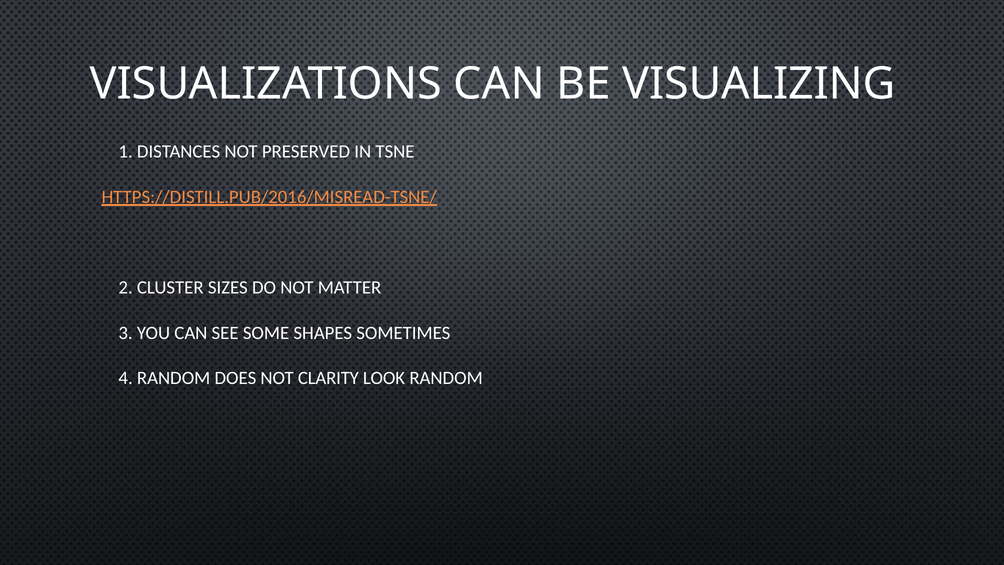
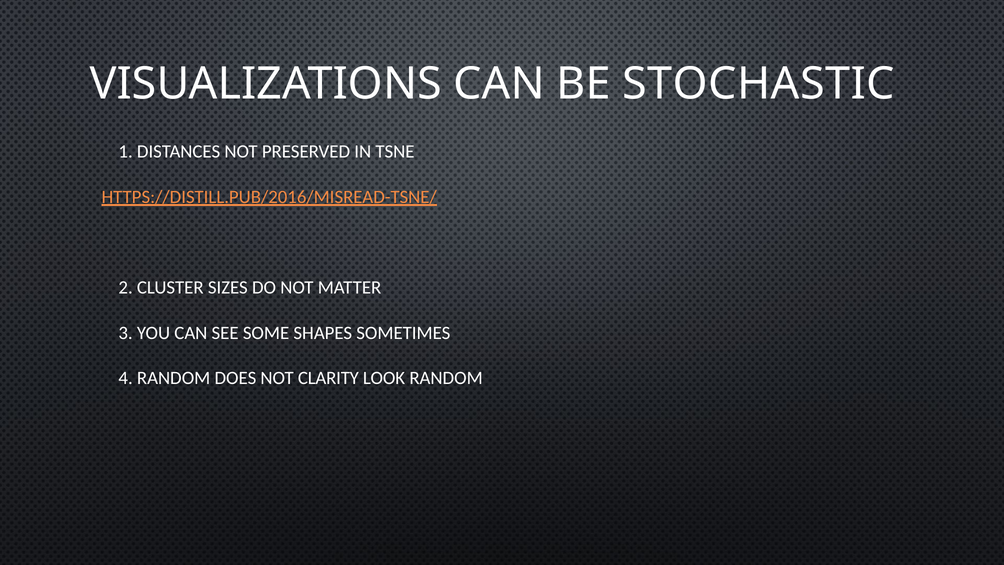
VISUALIZING: VISUALIZING -> STOCHASTIC (758, 84)
